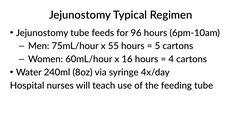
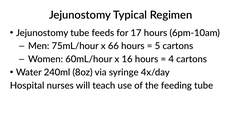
96: 96 -> 17 (136, 33)
55: 55 -> 66 (113, 46)
